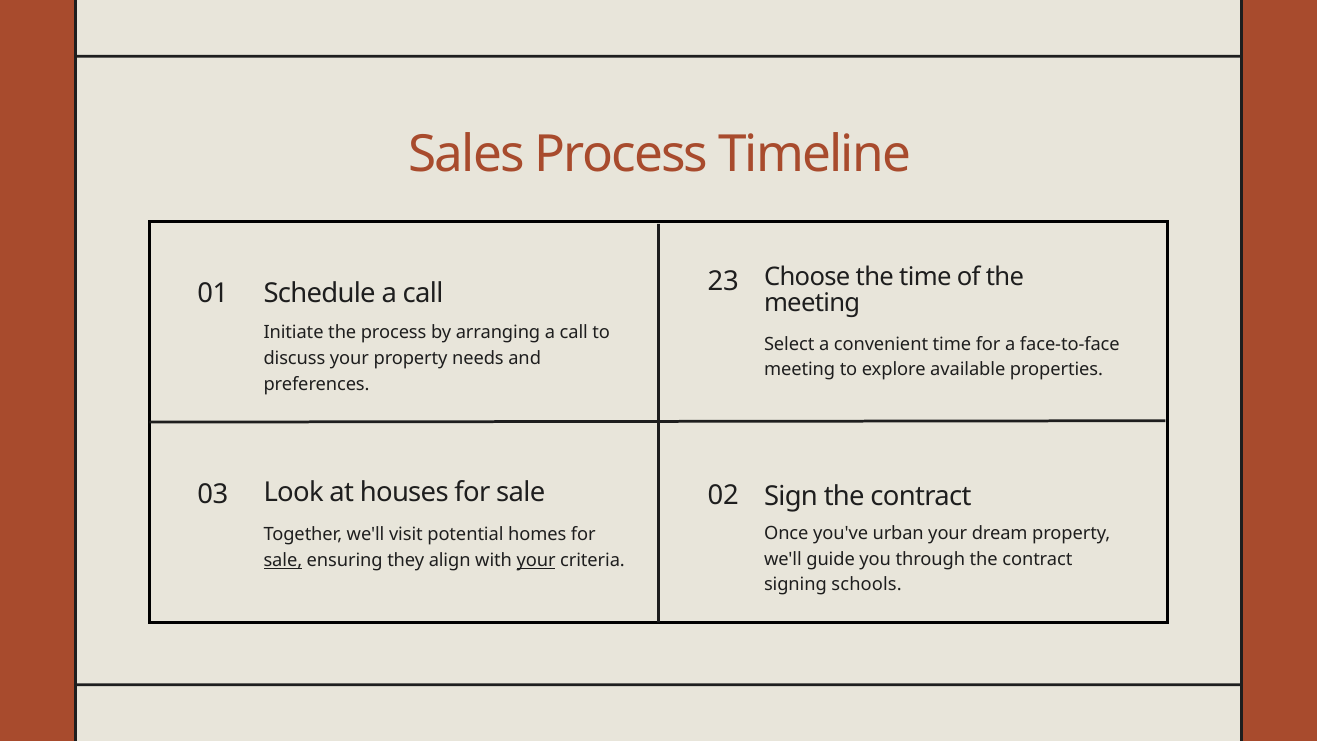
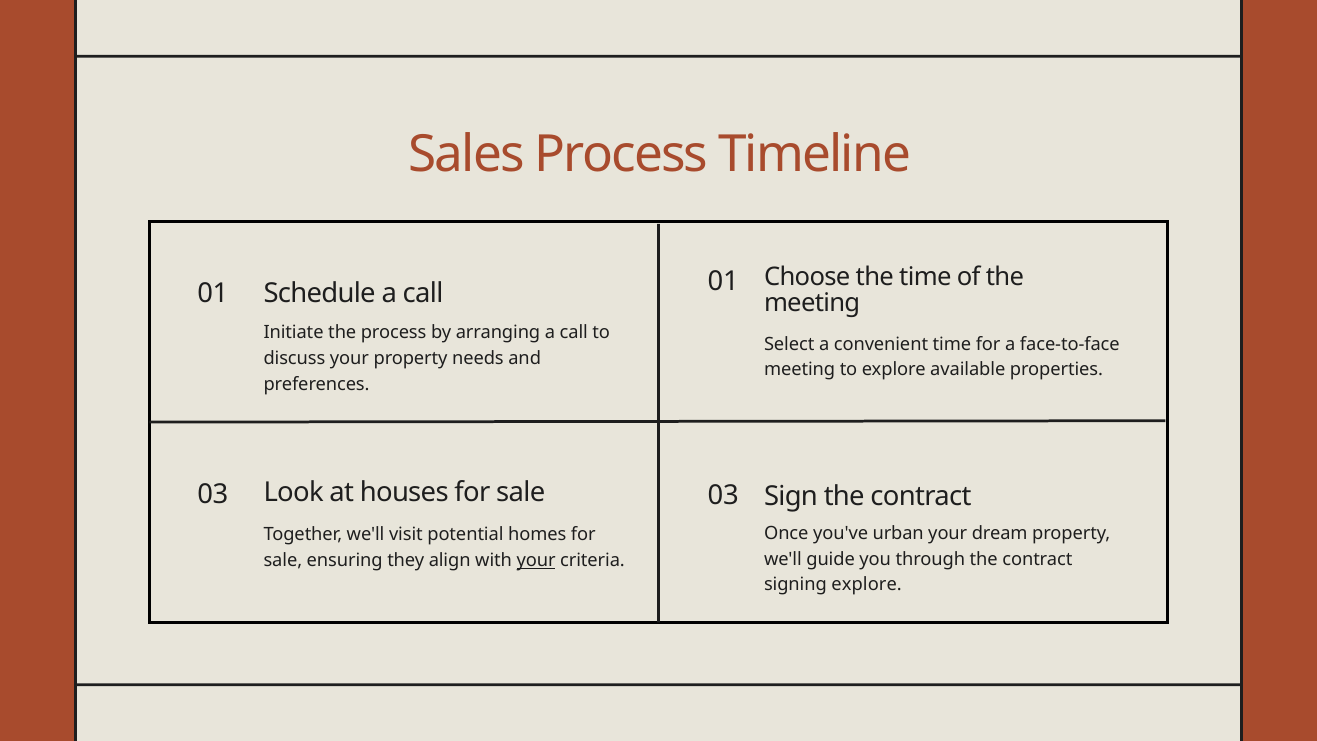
01 23: 23 -> 01 (723, 281)
03 02: 02 -> 03 (723, 496)
sale underline: present -> none (283, 560)
signing schools: schools -> explore (867, 585)
